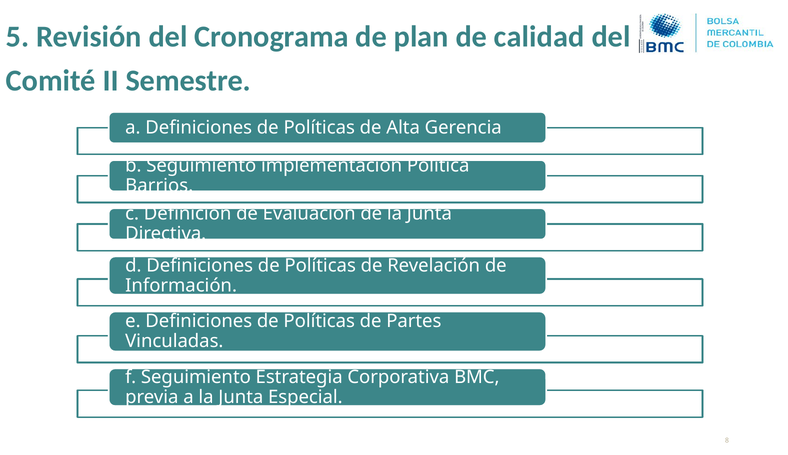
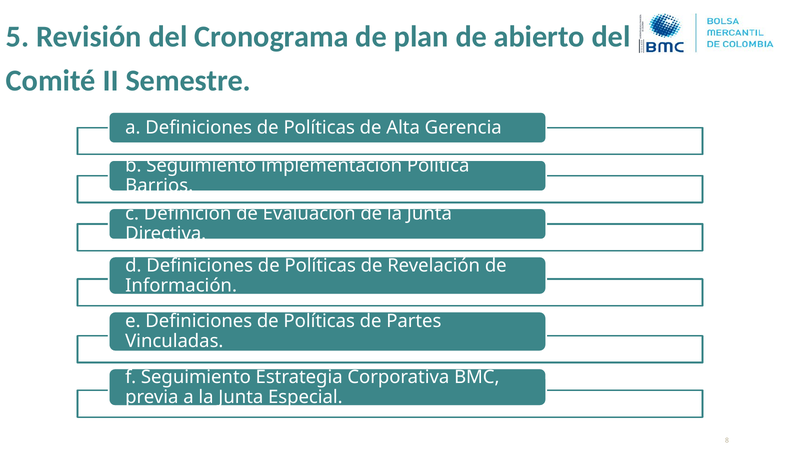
calidad: calidad -> abierto (539, 37)
